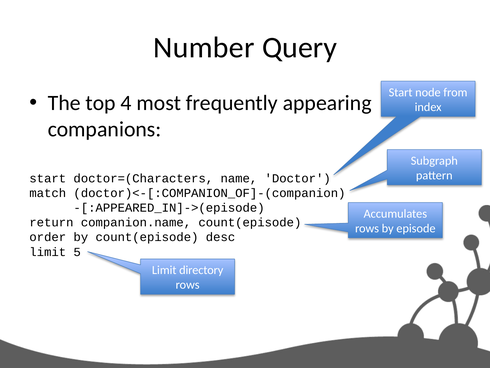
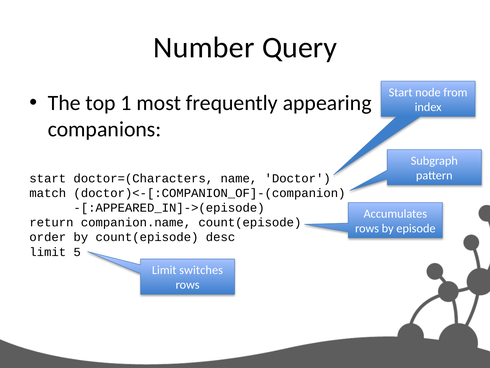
4: 4 -> 1 (126, 103)
directory: directory -> switches (201, 270)
